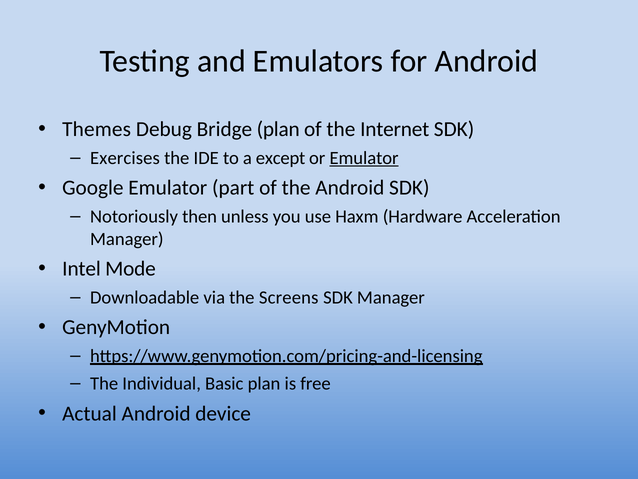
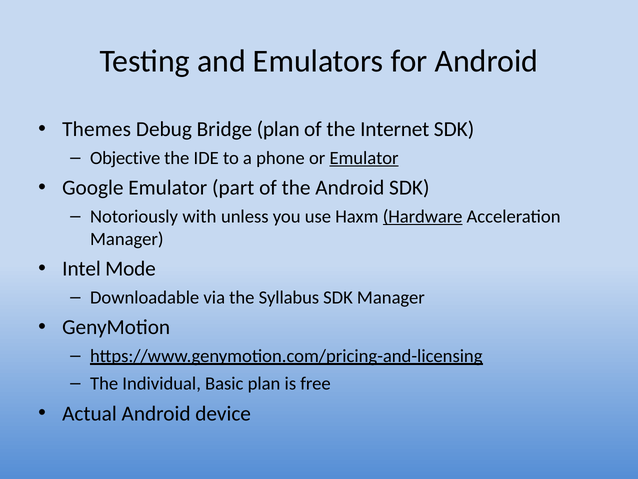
Exercises: Exercises -> Objective (125, 158)
except: except -> phone (280, 158)
then: then -> with (199, 216)
Hardware underline: none -> present (423, 216)
Screens: Screens -> Syllabus (289, 297)
